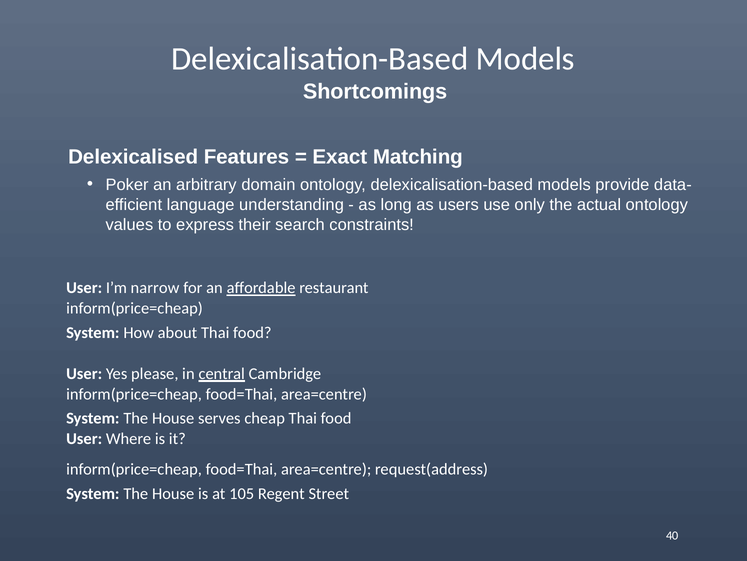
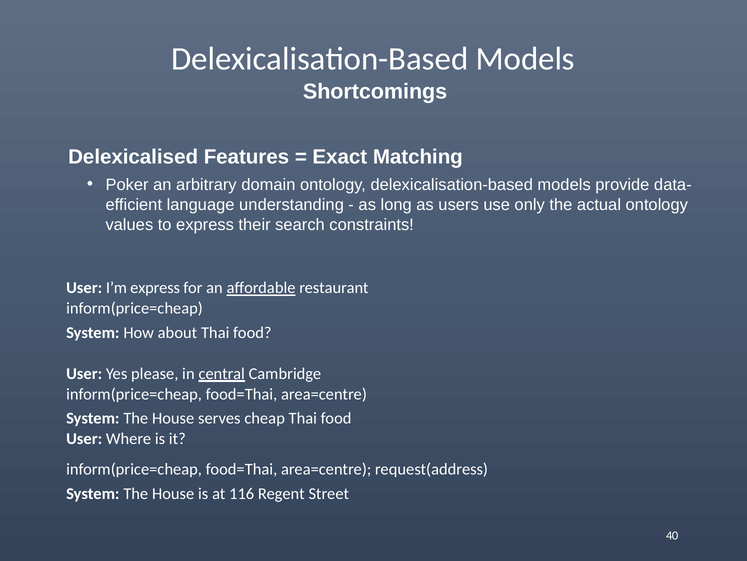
I’m narrow: narrow -> express (155, 288)
105: 105 -> 116 (242, 493)
